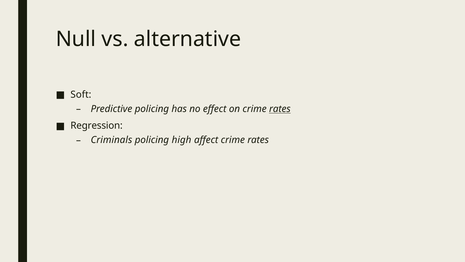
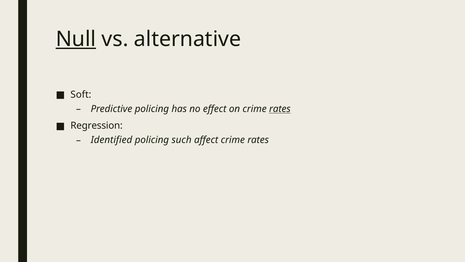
Null underline: none -> present (76, 39)
Criminals: Criminals -> Identified (111, 140)
high: high -> such (182, 140)
